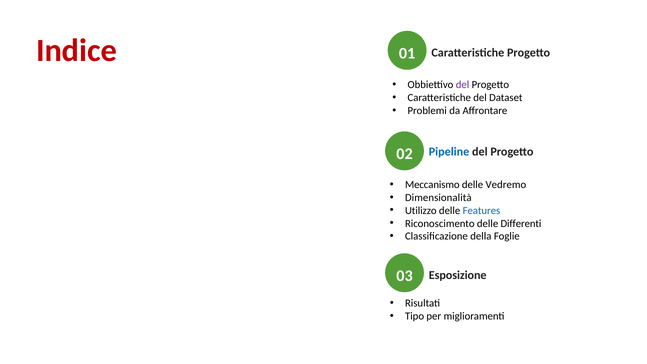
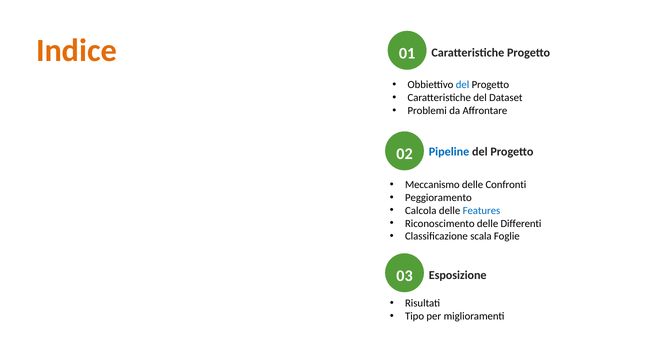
Indice colour: red -> orange (77, 51)
del colour: purple -> blue (462, 85)
Vedremo: Vedremo -> Confronti (506, 185)
Dimensionalità: Dimensionalità -> Peggioramento (438, 198)
Utilizzo: Utilizzo -> Calcola (421, 211)
della: della -> scala (481, 236)
